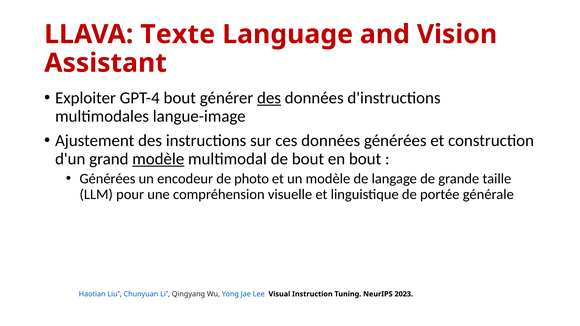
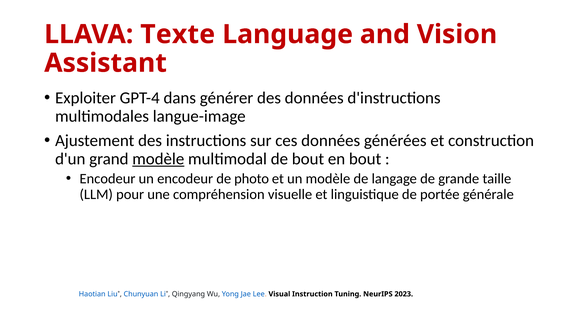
GPT-4 bout: bout -> dans (180, 98)
des underline: present -> none (269, 98)
Générées: Générées -> Encodeur (107, 179)
